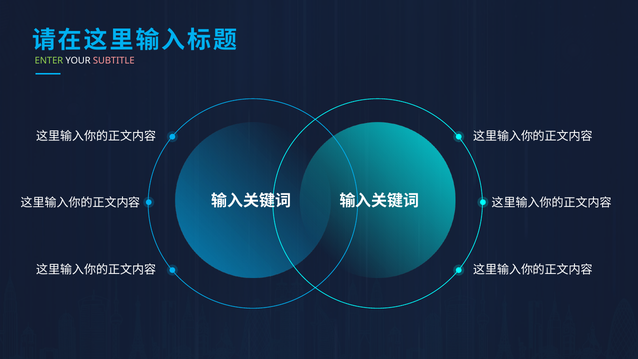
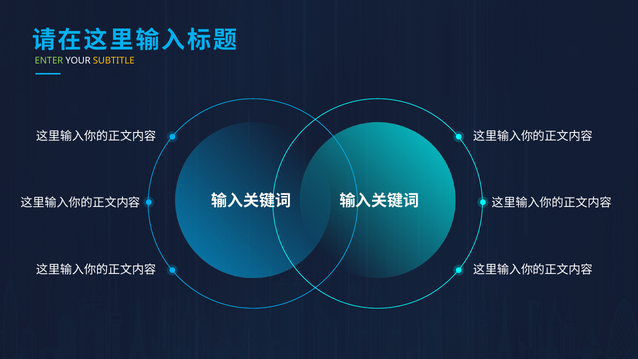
SUBTITLE colour: pink -> yellow (114, 61)
